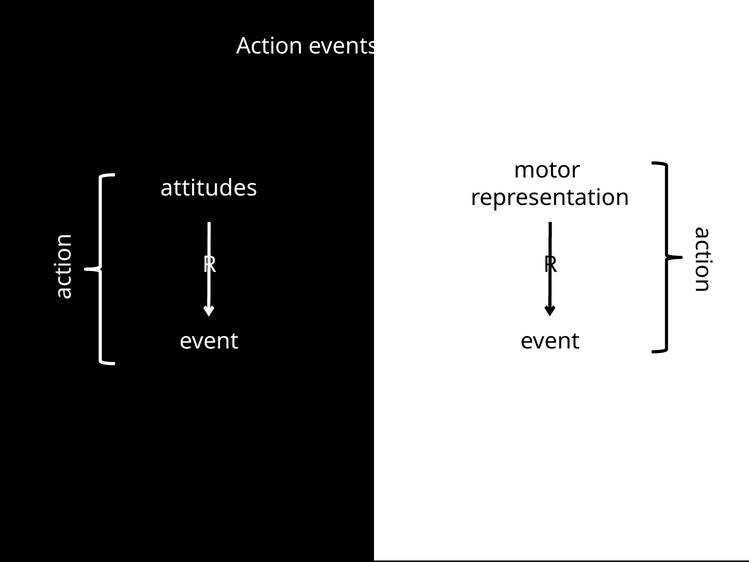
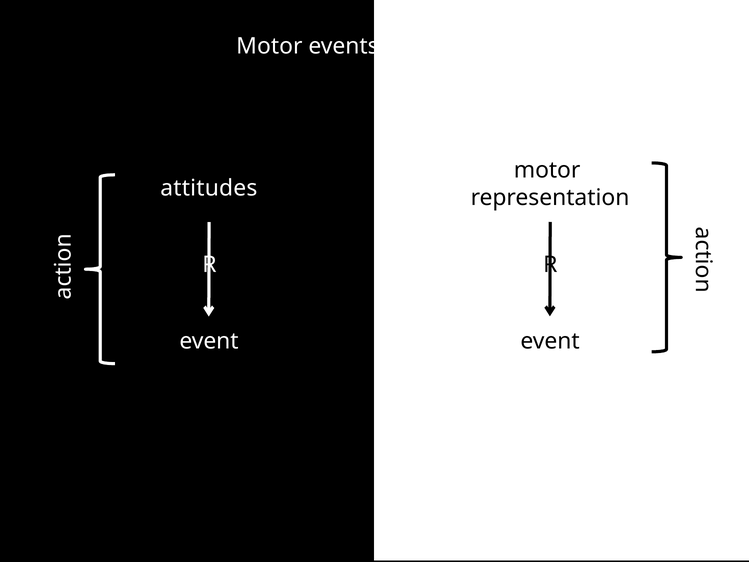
Action: Action -> Motor (269, 46)
